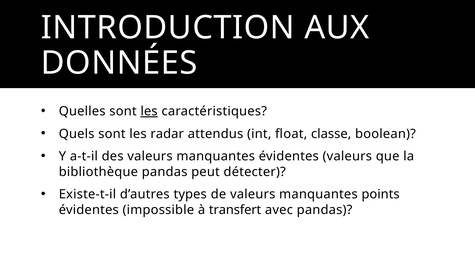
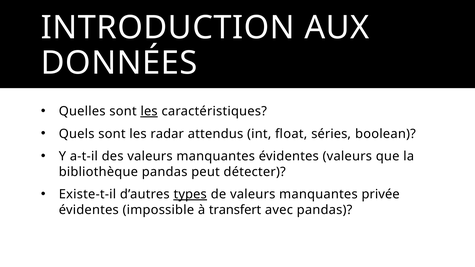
classe: classe -> séries (331, 134)
types underline: none -> present (190, 194)
points: points -> privée (381, 194)
